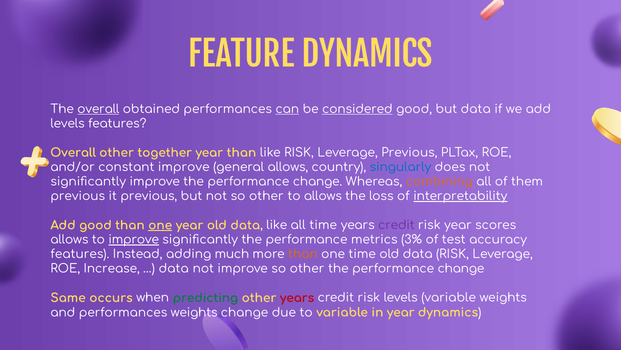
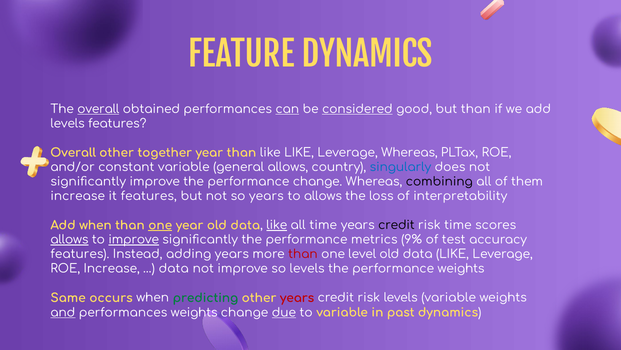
but data: data -> than (476, 109)
like RISK: RISK -> LIKE (299, 152)
Leverage Previous: Previous -> Whereas (409, 152)
constant improve: improve -> variable (184, 167)
combining colour: orange -> black (439, 181)
previous: previous -> increase (78, 196)
it previous: previous -> features (149, 196)
not so other: other -> years (266, 196)
interpretability underline: present -> none (460, 196)
Add good: good -> when (95, 225)
like underline: none -> present (277, 225)
credit colour: purple -> black (396, 225)
risk year: year -> time (458, 225)
allows underline: none -> present (69, 239)
3%: 3% -> 9% (412, 239)
adding much: much -> years (232, 254)
than colour: orange -> red (303, 254)
one time: time -> level (362, 254)
RISK: RISK -> LIKE (453, 254)
improve so other: other -> levels (307, 268)
change: change -> weights (461, 268)
and underline: none -> present (63, 312)
due underline: none -> present (284, 312)
in year: year -> past (401, 312)
